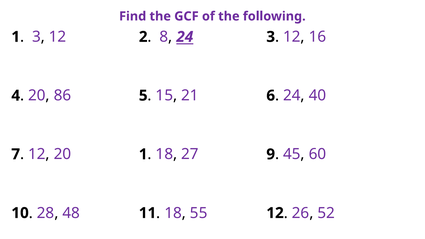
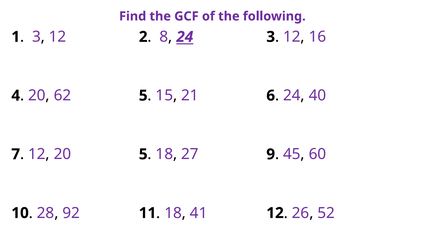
86: 86 -> 62 (62, 96)
20 1: 1 -> 5 (143, 154)
48: 48 -> 92 (71, 213)
55: 55 -> 41 (199, 213)
